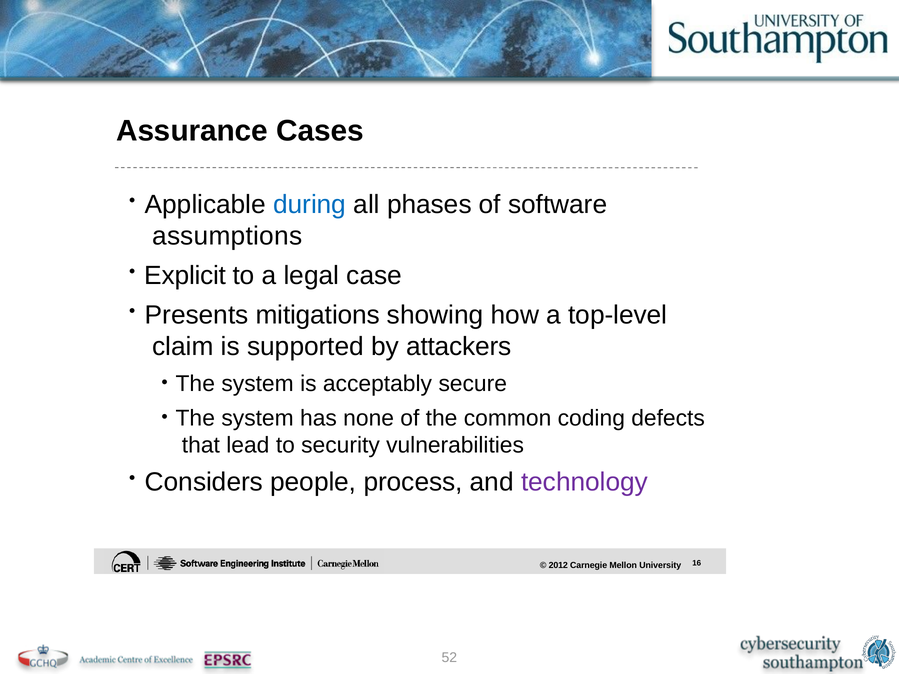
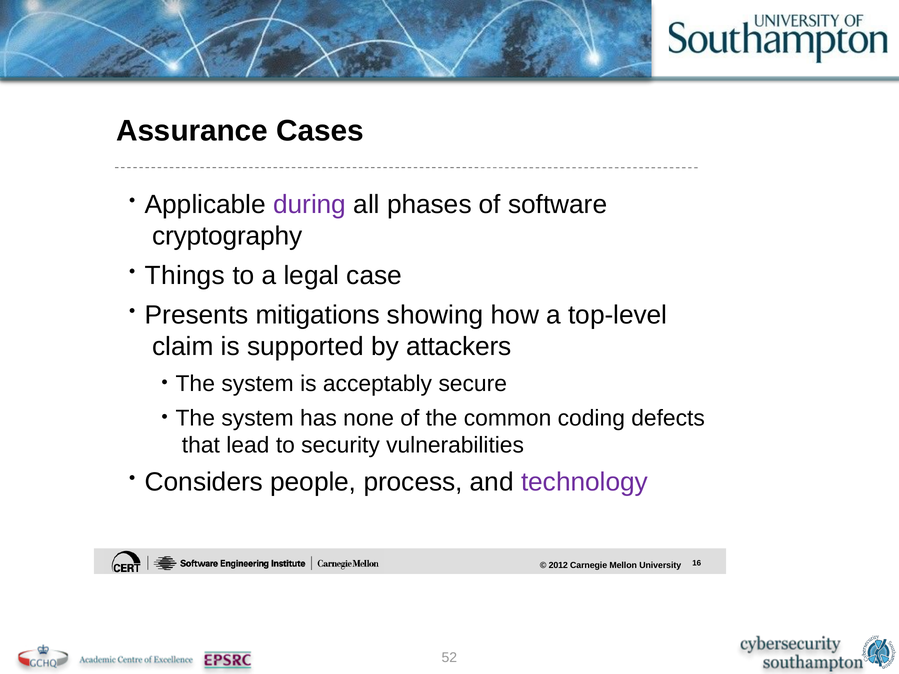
during colour: blue -> purple (310, 204)
assumptions: assumptions -> cryptography (227, 236)
Explicit: Explicit -> Things (185, 276)
